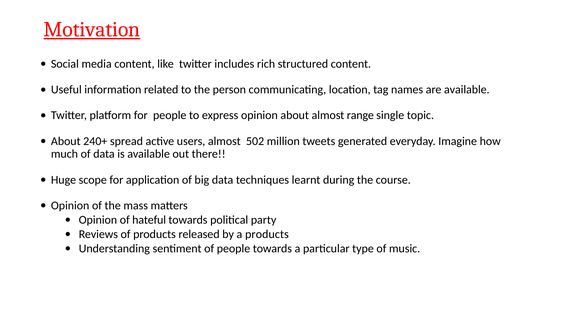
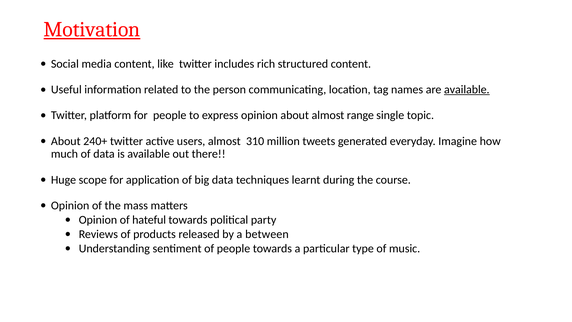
available underline: none -> present (467, 90)
240+ spread: spread -> twitter (126, 141)
502: 502 -> 310 (255, 141)
a products: products -> between (267, 234)
